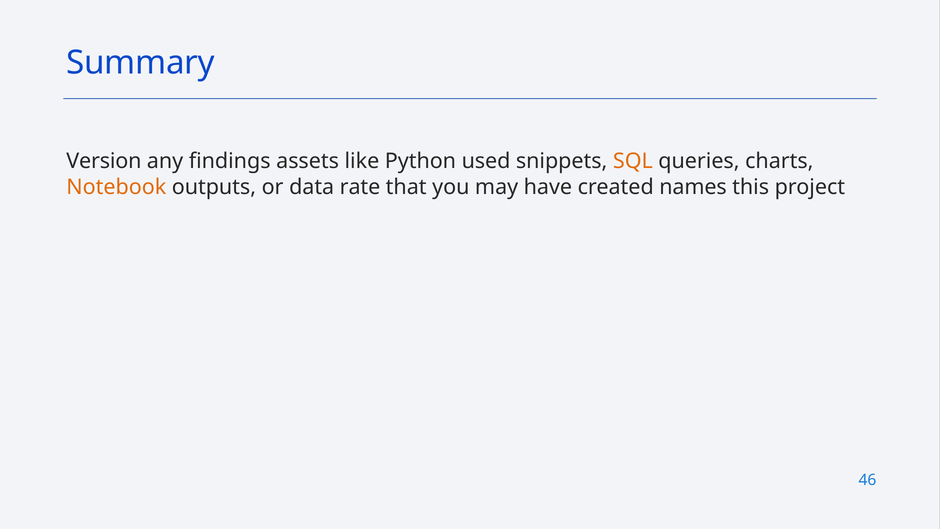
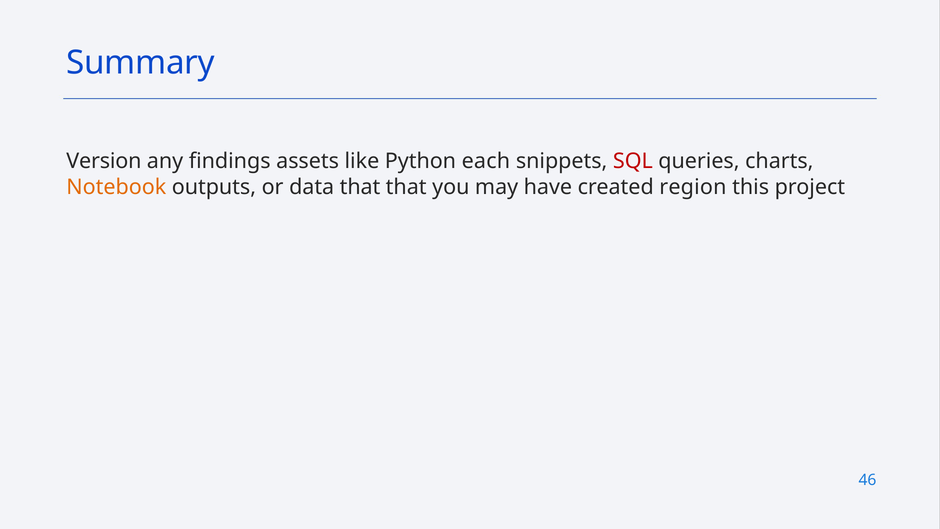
used: used -> each (486, 161)
SQL colour: orange -> red (633, 161)
data rate: rate -> that (360, 187)
names: names -> region (693, 187)
